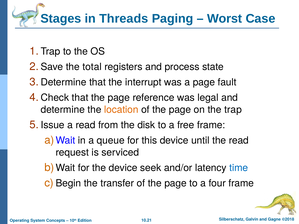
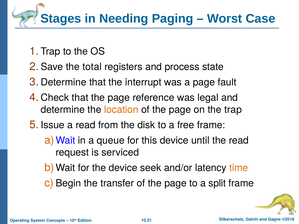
Threads: Threads -> Needing (124, 19)
time colour: blue -> orange (239, 168)
four: four -> split (217, 184)
